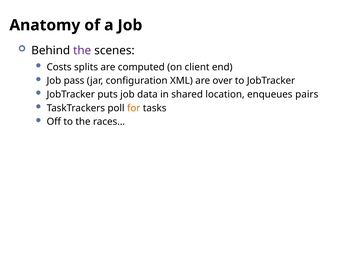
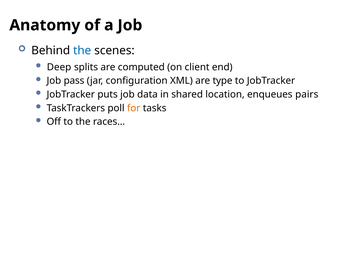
the colour: purple -> blue (82, 51)
Costs: Costs -> Deep (59, 67)
over: over -> type (223, 81)
